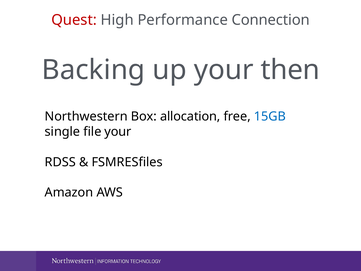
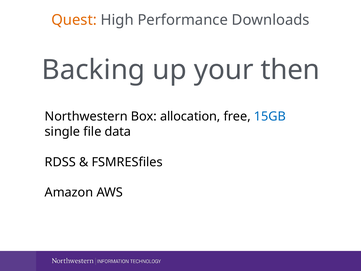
Quest colour: red -> orange (74, 20)
Connection: Connection -> Downloads (271, 20)
file your: your -> data (118, 131)
